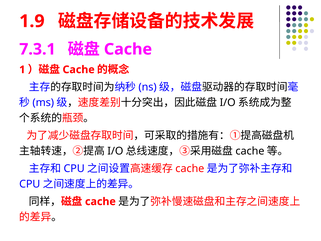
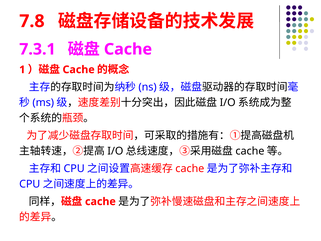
1.9: 1.9 -> 7.8 (32, 21)
